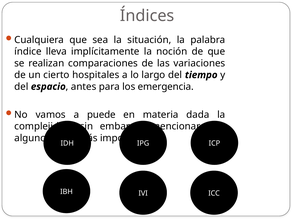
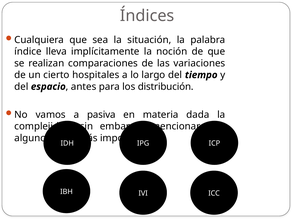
emergencia: emergencia -> distribución (166, 87)
puede: puede -> pasiva (101, 115)
